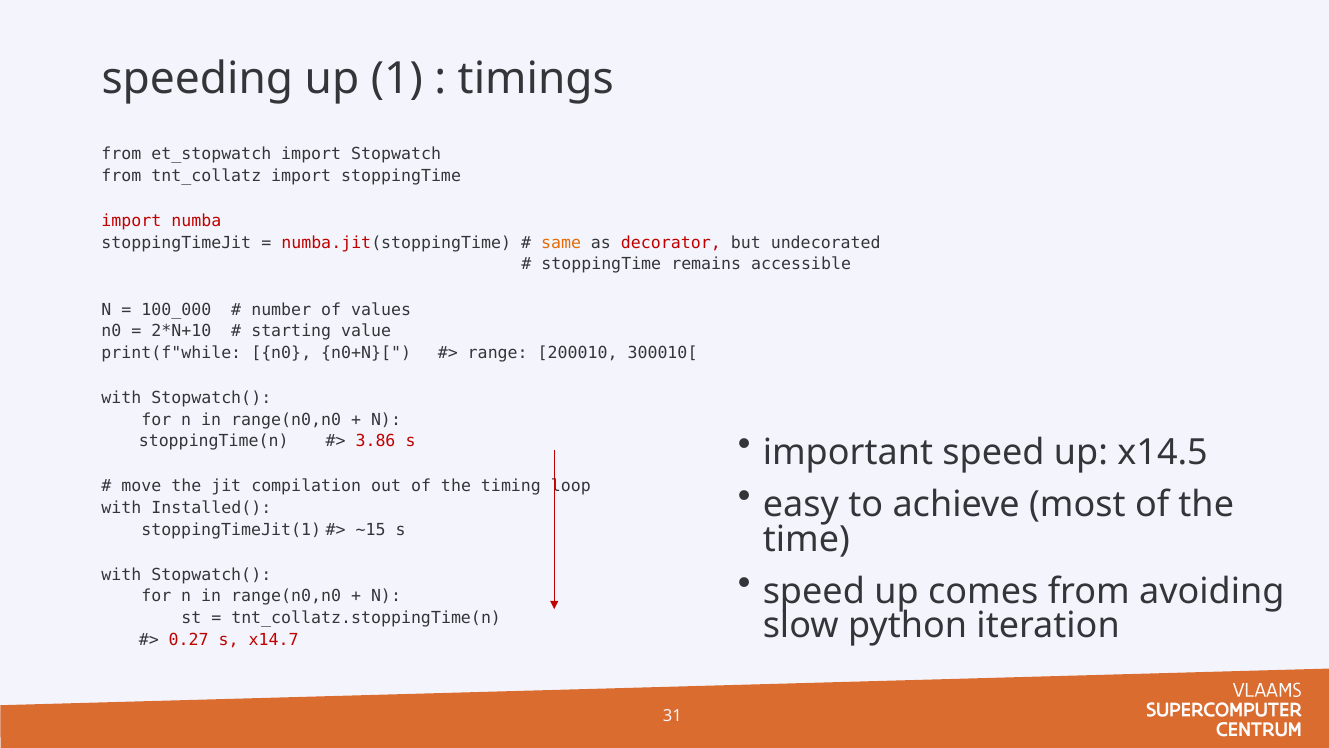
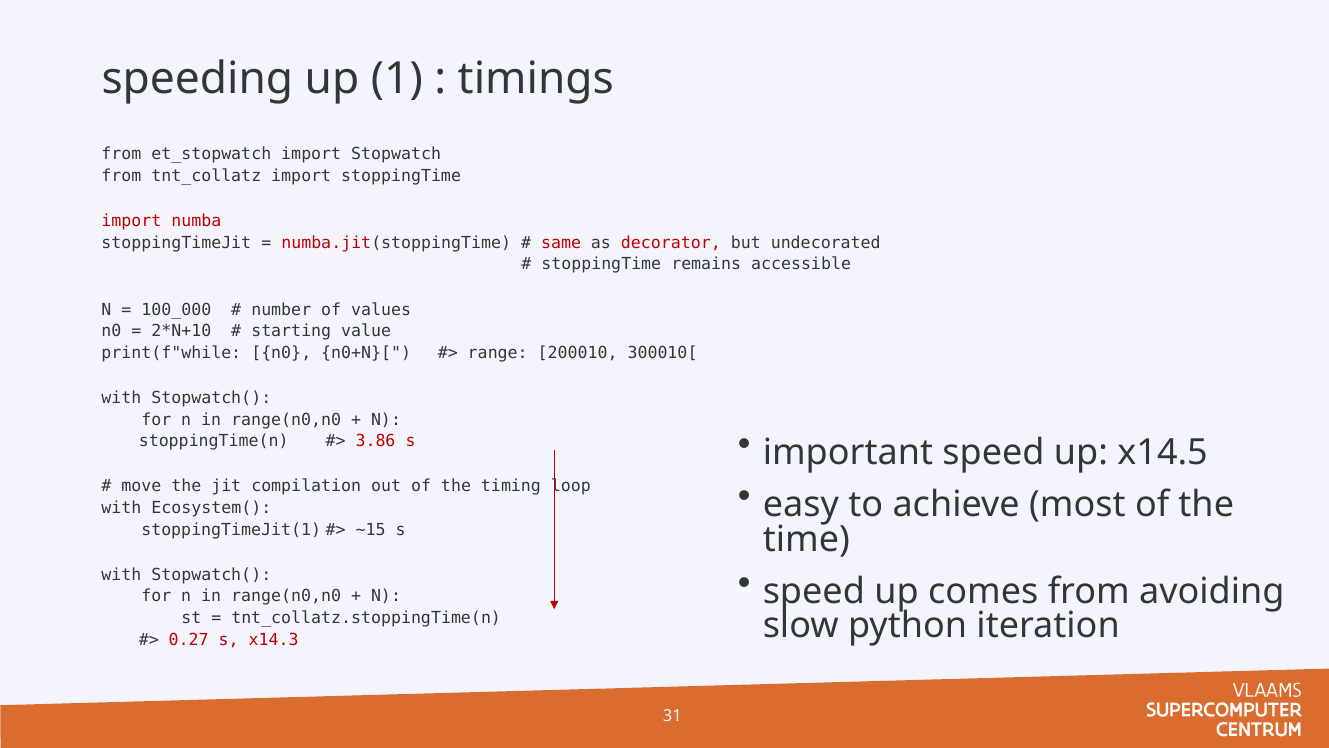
same colour: orange -> red (561, 242)
Installed(: Installed( -> Ecosystem( (211, 508)
x14.7: x14.7 -> x14.3 (274, 639)
